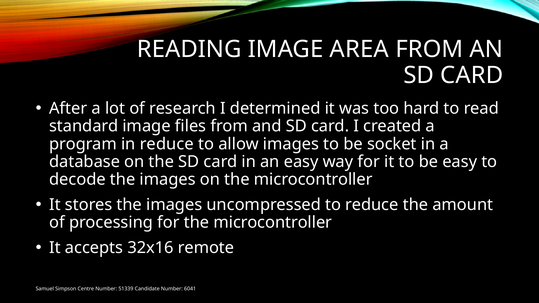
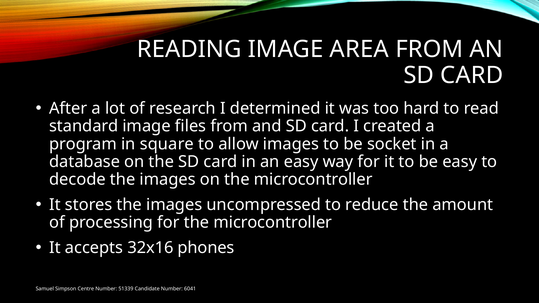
in reduce: reduce -> square (167, 144)
remote: remote -> phones (206, 248)
